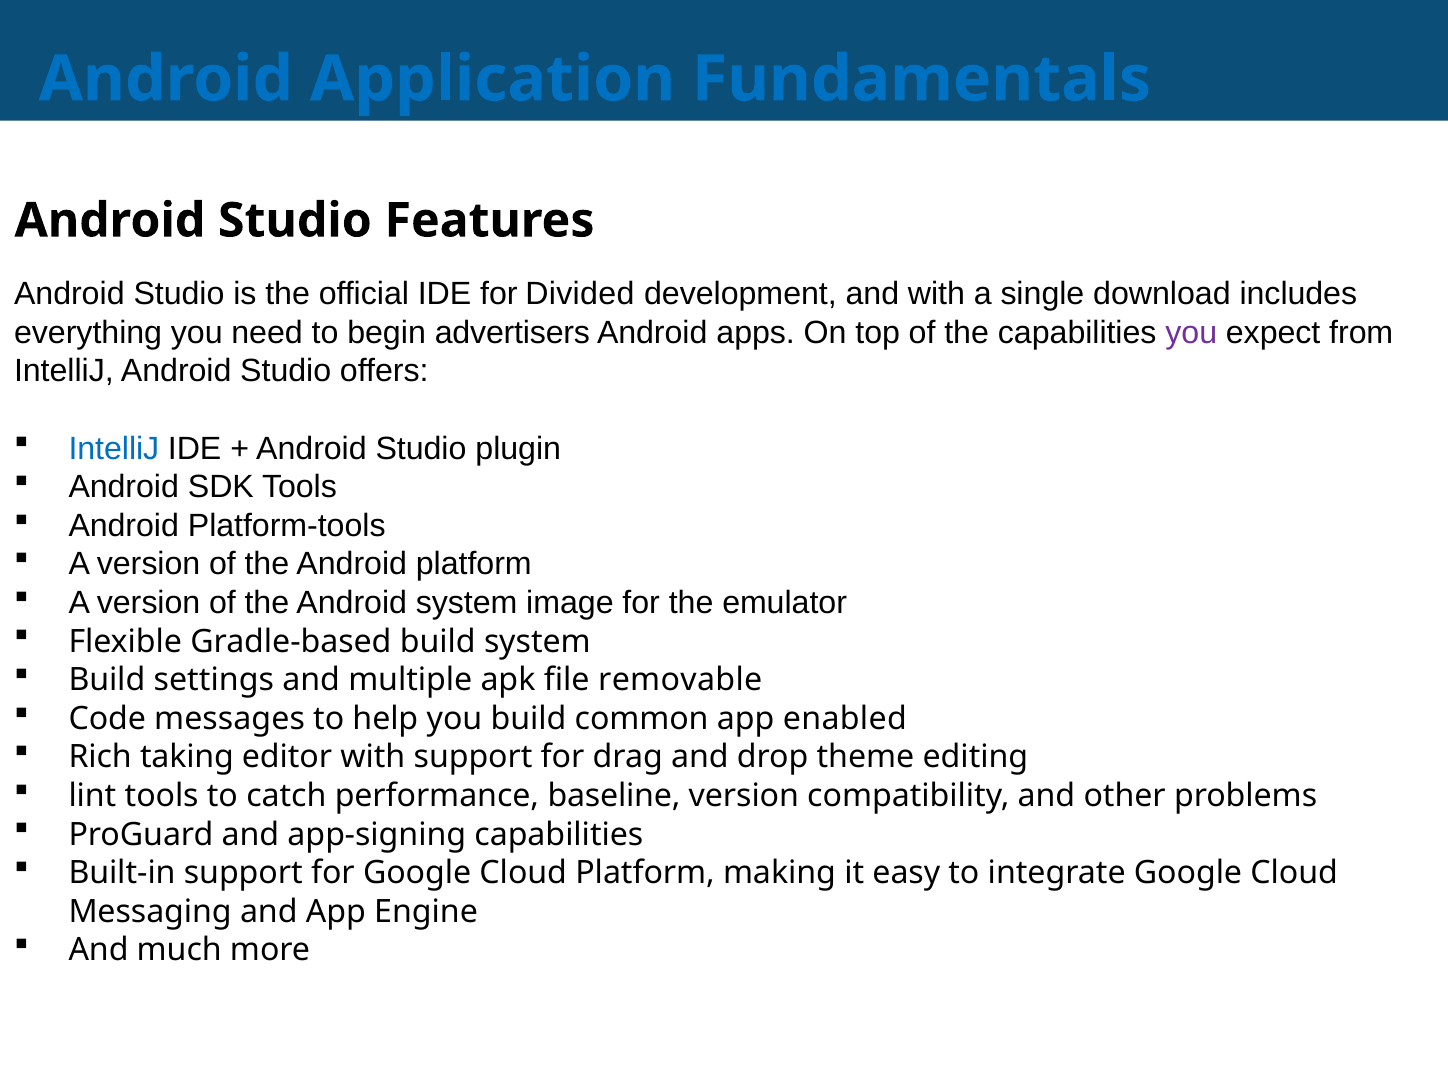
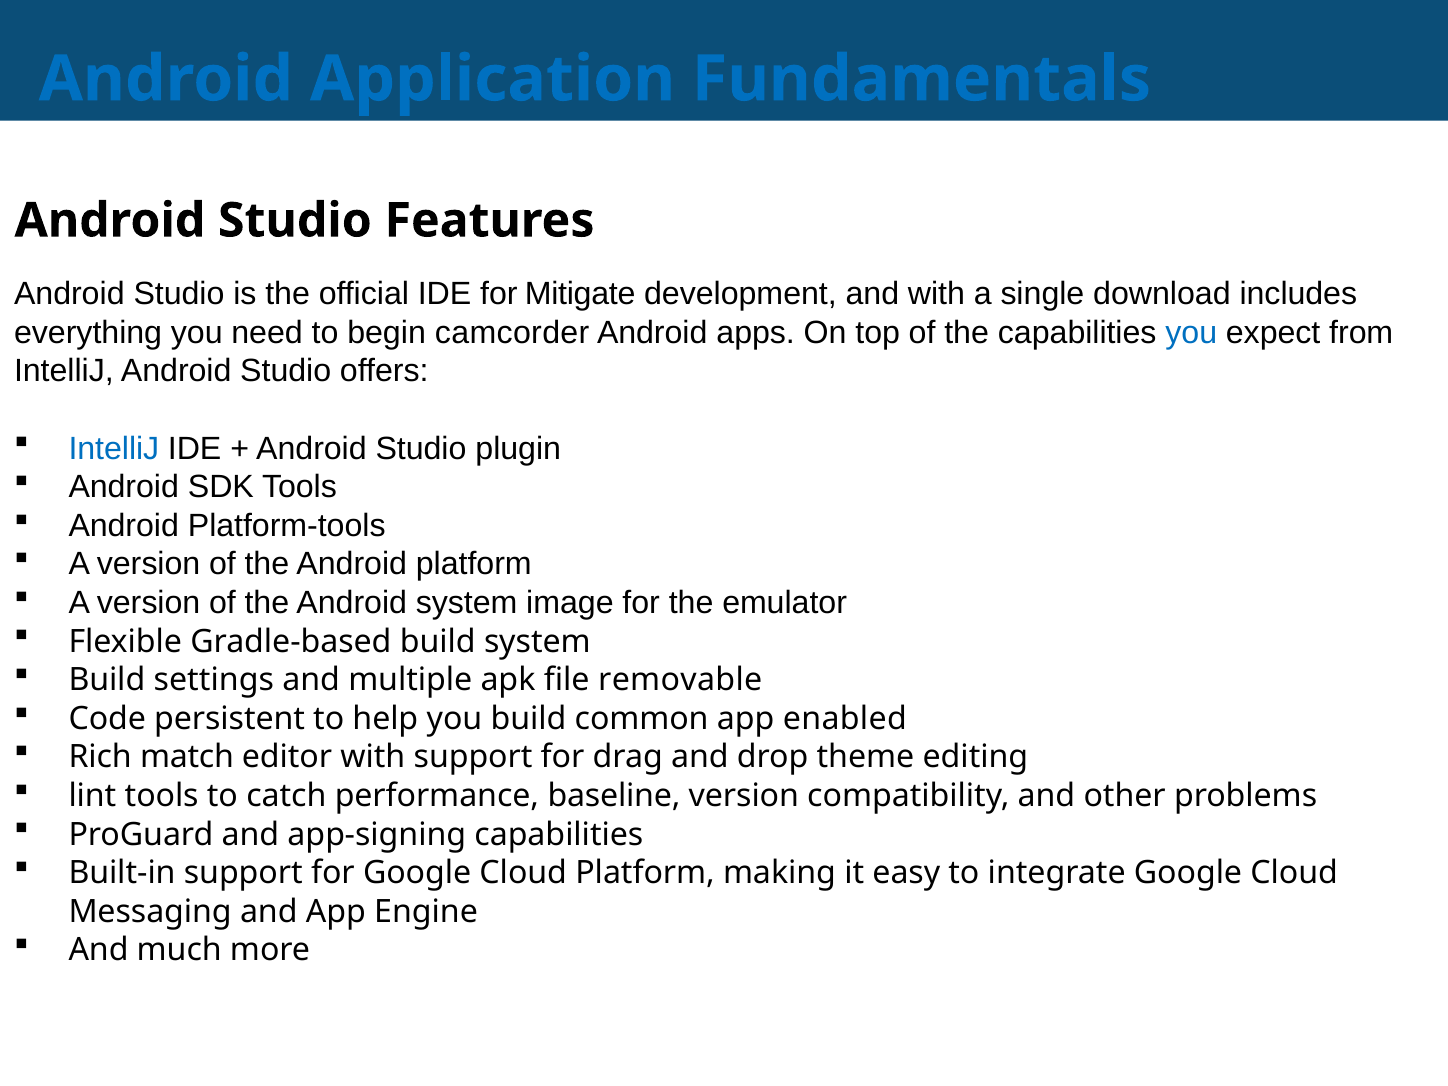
Divided: Divided -> Mitigate (580, 294)
advertisers: advertisers -> camcorder (512, 333)
you colour: purple -> blue (1191, 333)
messages: messages -> persistent (230, 719)
taking: taking -> match (187, 757)
